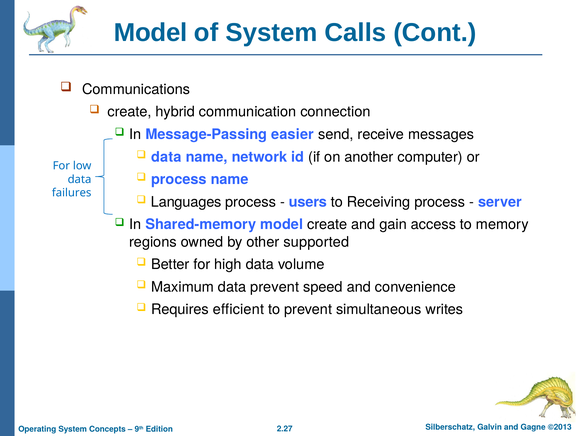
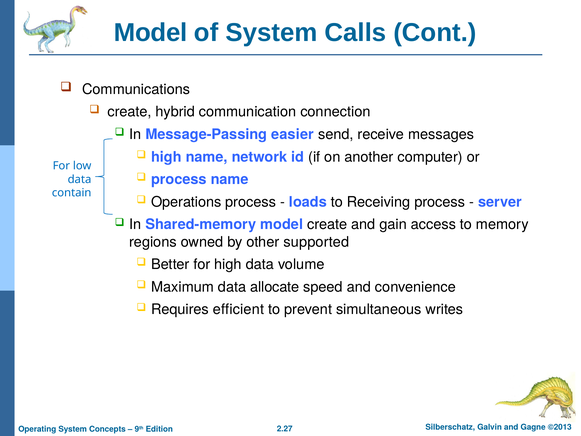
data: data -> high (166, 157)
failures: failures -> contain (72, 193)
Languages: Languages -> Operations (186, 202)
users: users -> loads (308, 202)
data prevent: prevent -> allocate (275, 287)
